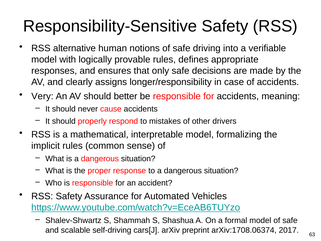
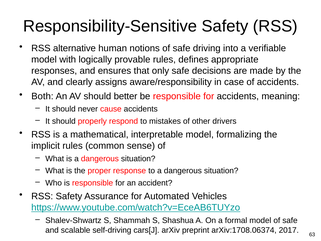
longer/responsibility: longer/responsibility -> aware/responsibility (171, 82)
Very: Very -> Both (42, 96)
